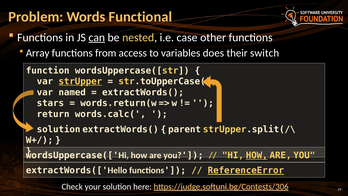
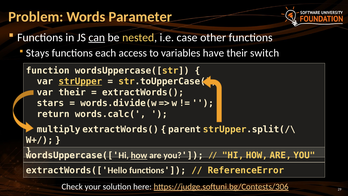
Functional: Functional -> Parameter (140, 17)
Array: Array -> Stays (38, 53)
from: from -> each (106, 53)
does: does -> have (213, 53)
var named: named -> their (72, 92)
words.return(w: words.return(w -> words.divide(w (118, 103)
solution: solution -> multiply (59, 129)
how underline: none -> present (139, 155)
HOW underline: present -> none (257, 155)
ReferenceError underline: present -> none (246, 170)
